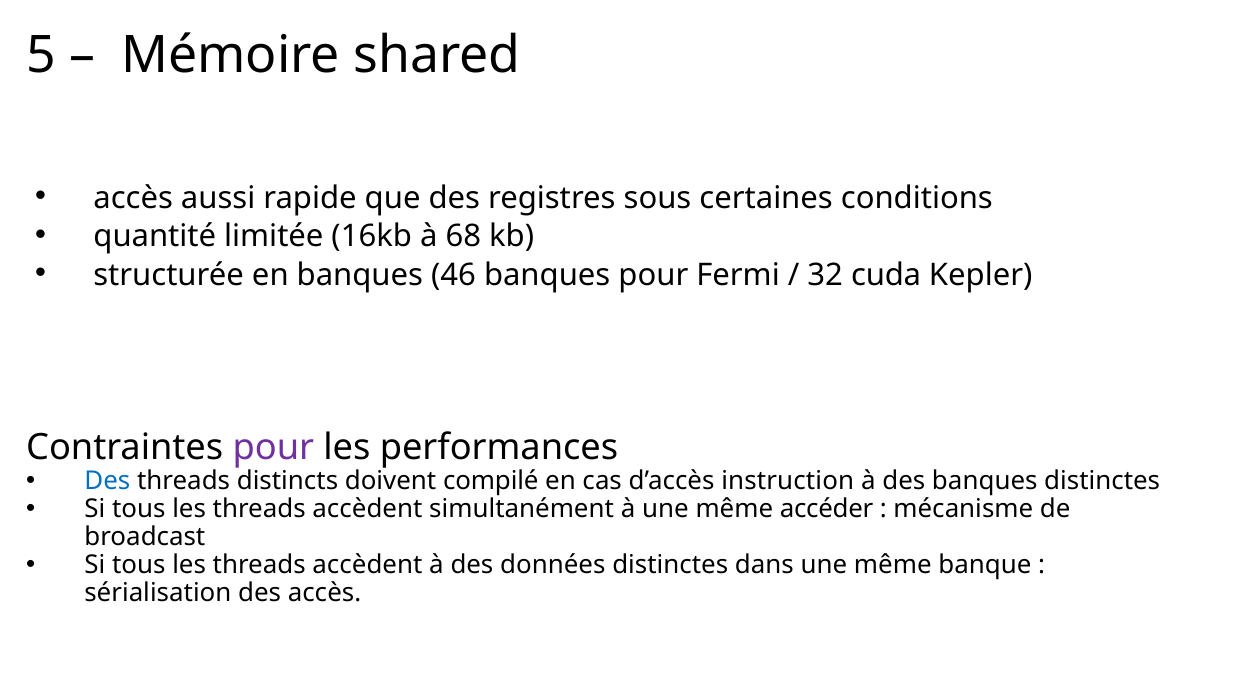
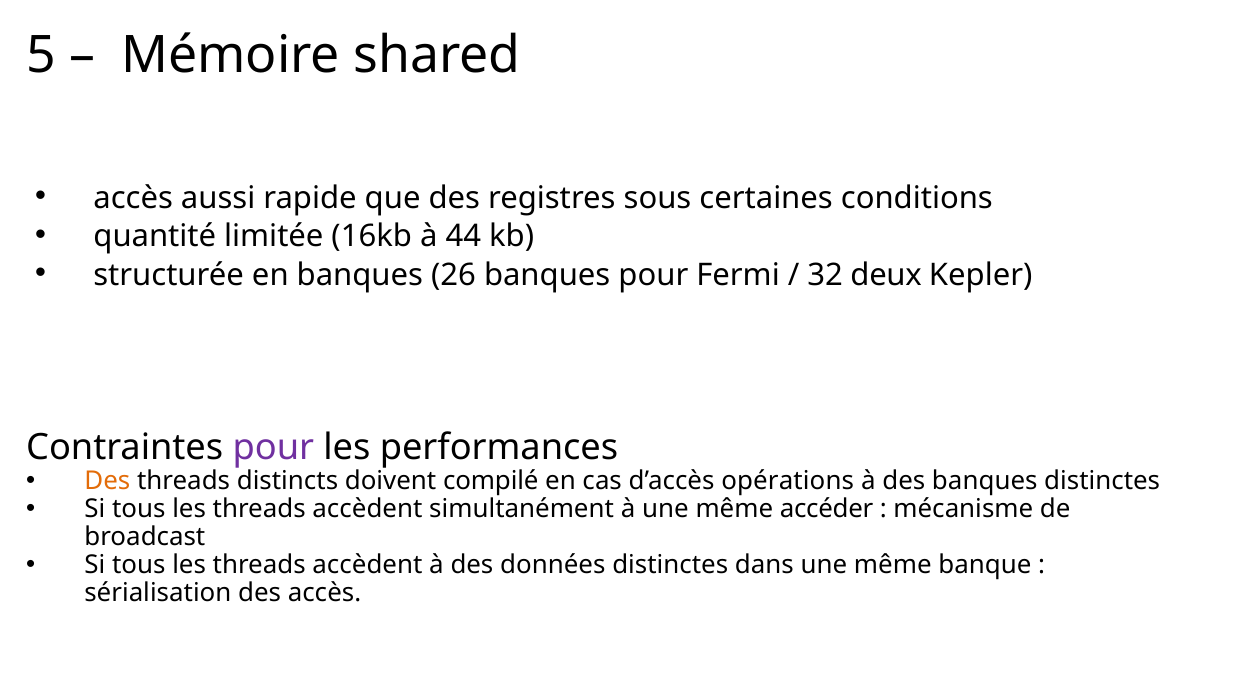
68: 68 -> 44 (463, 237)
46: 46 -> 26 (454, 275)
cuda: cuda -> deux (886, 275)
Des colour: blue -> orange (107, 481)
instruction: instruction -> opérations (788, 481)
